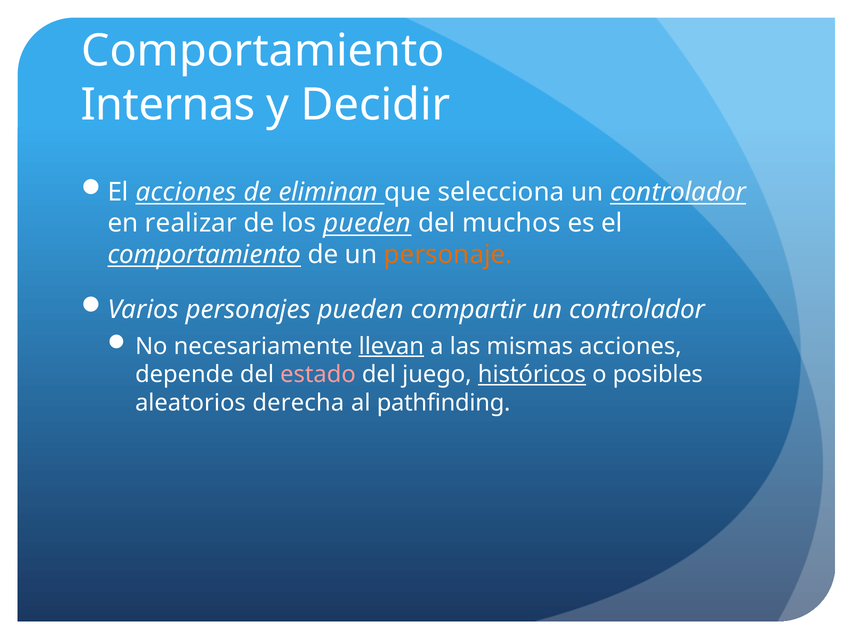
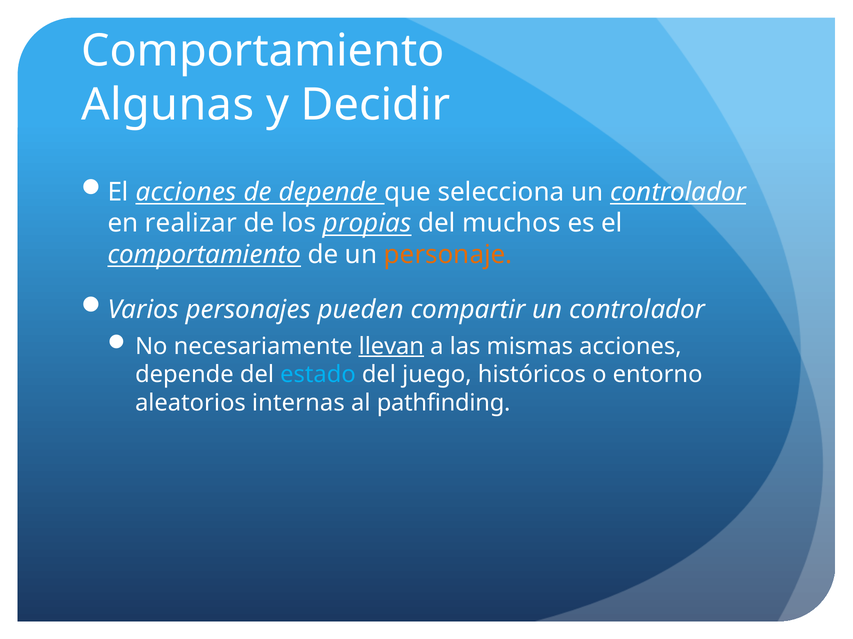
Internas: Internas -> Algunas (168, 105)
de eliminan: eliminan -> depende (328, 192)
los pueden: pueden -> propias (367, 224)
estado colour: pink -> light blue (318, 375)
históricos underline: present -> none (532, 375)
posibles: posibles -> entorno (658, 375)
derecha: derecha -> internas (298, 404)
